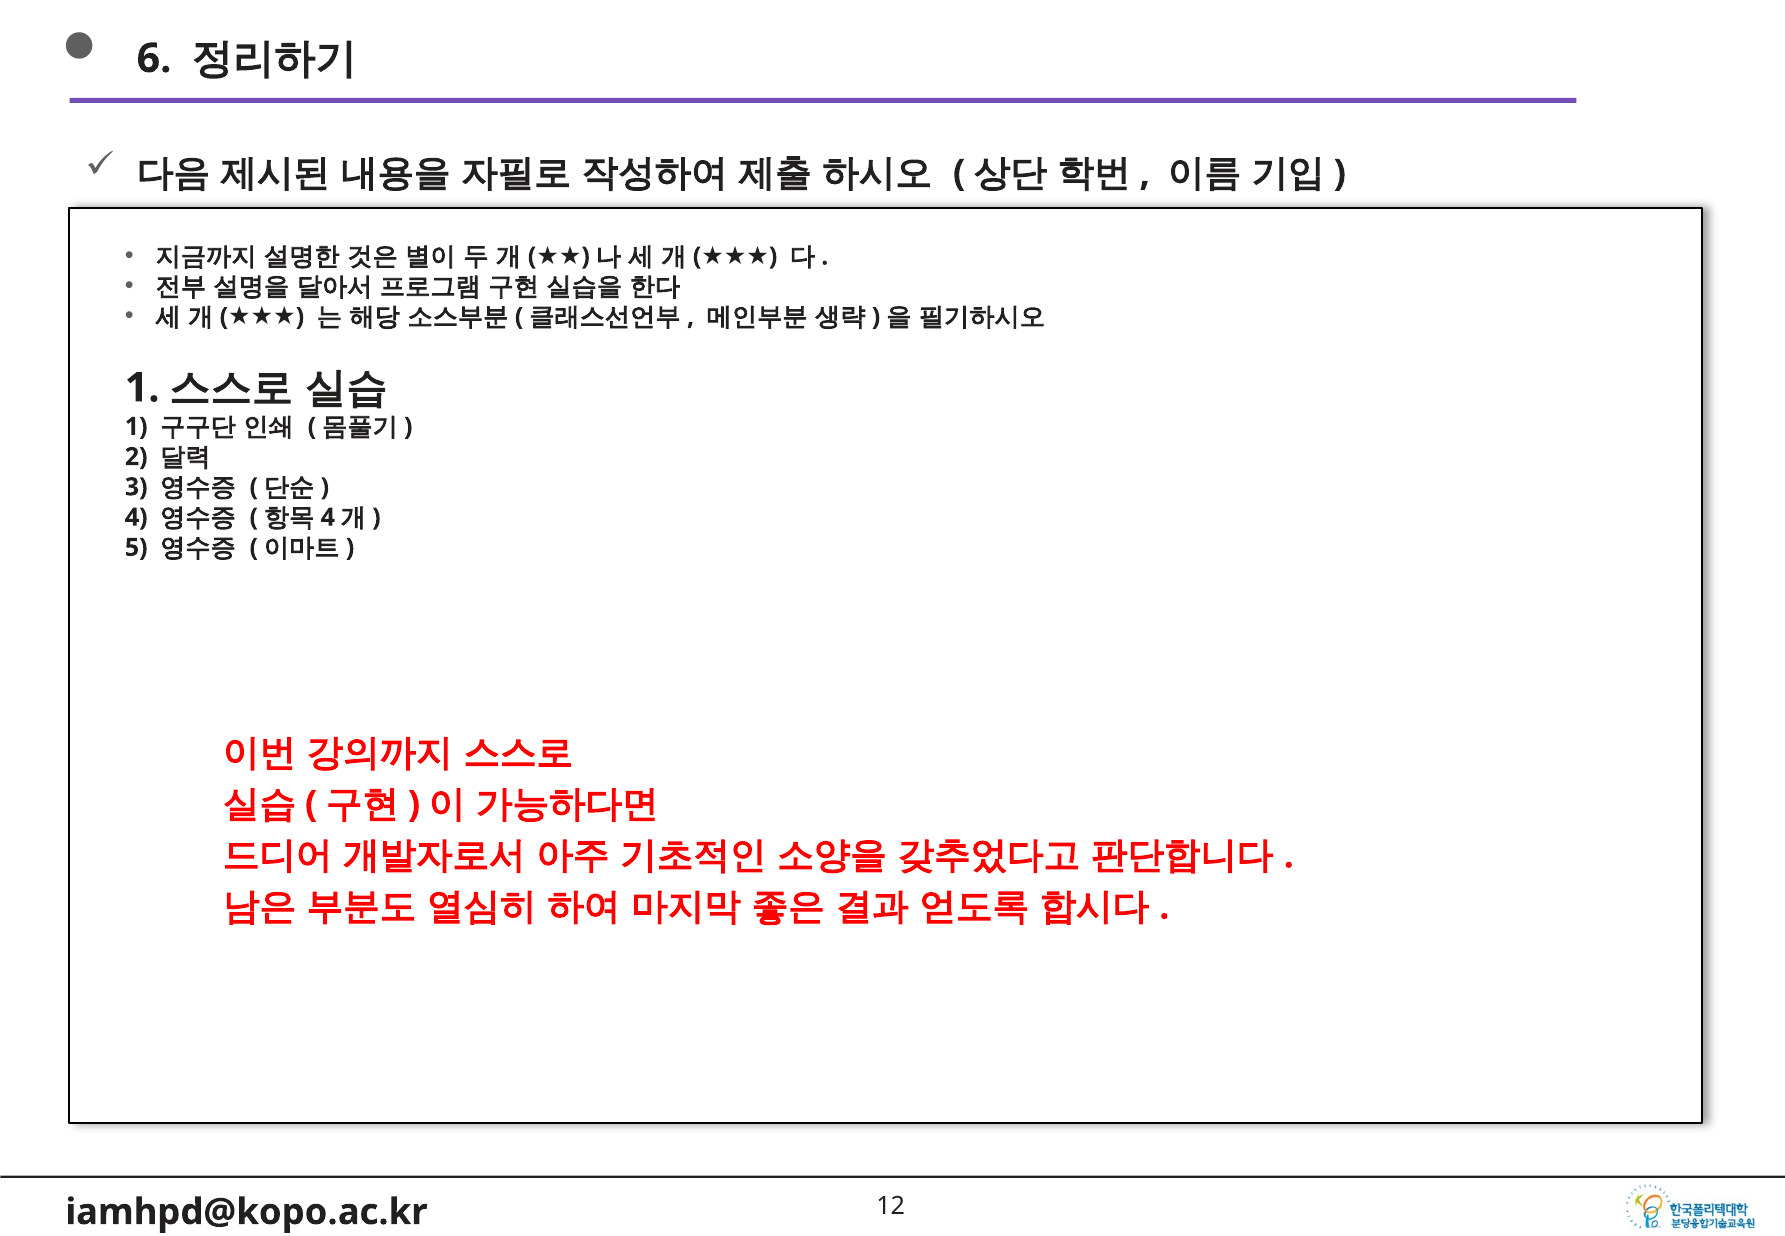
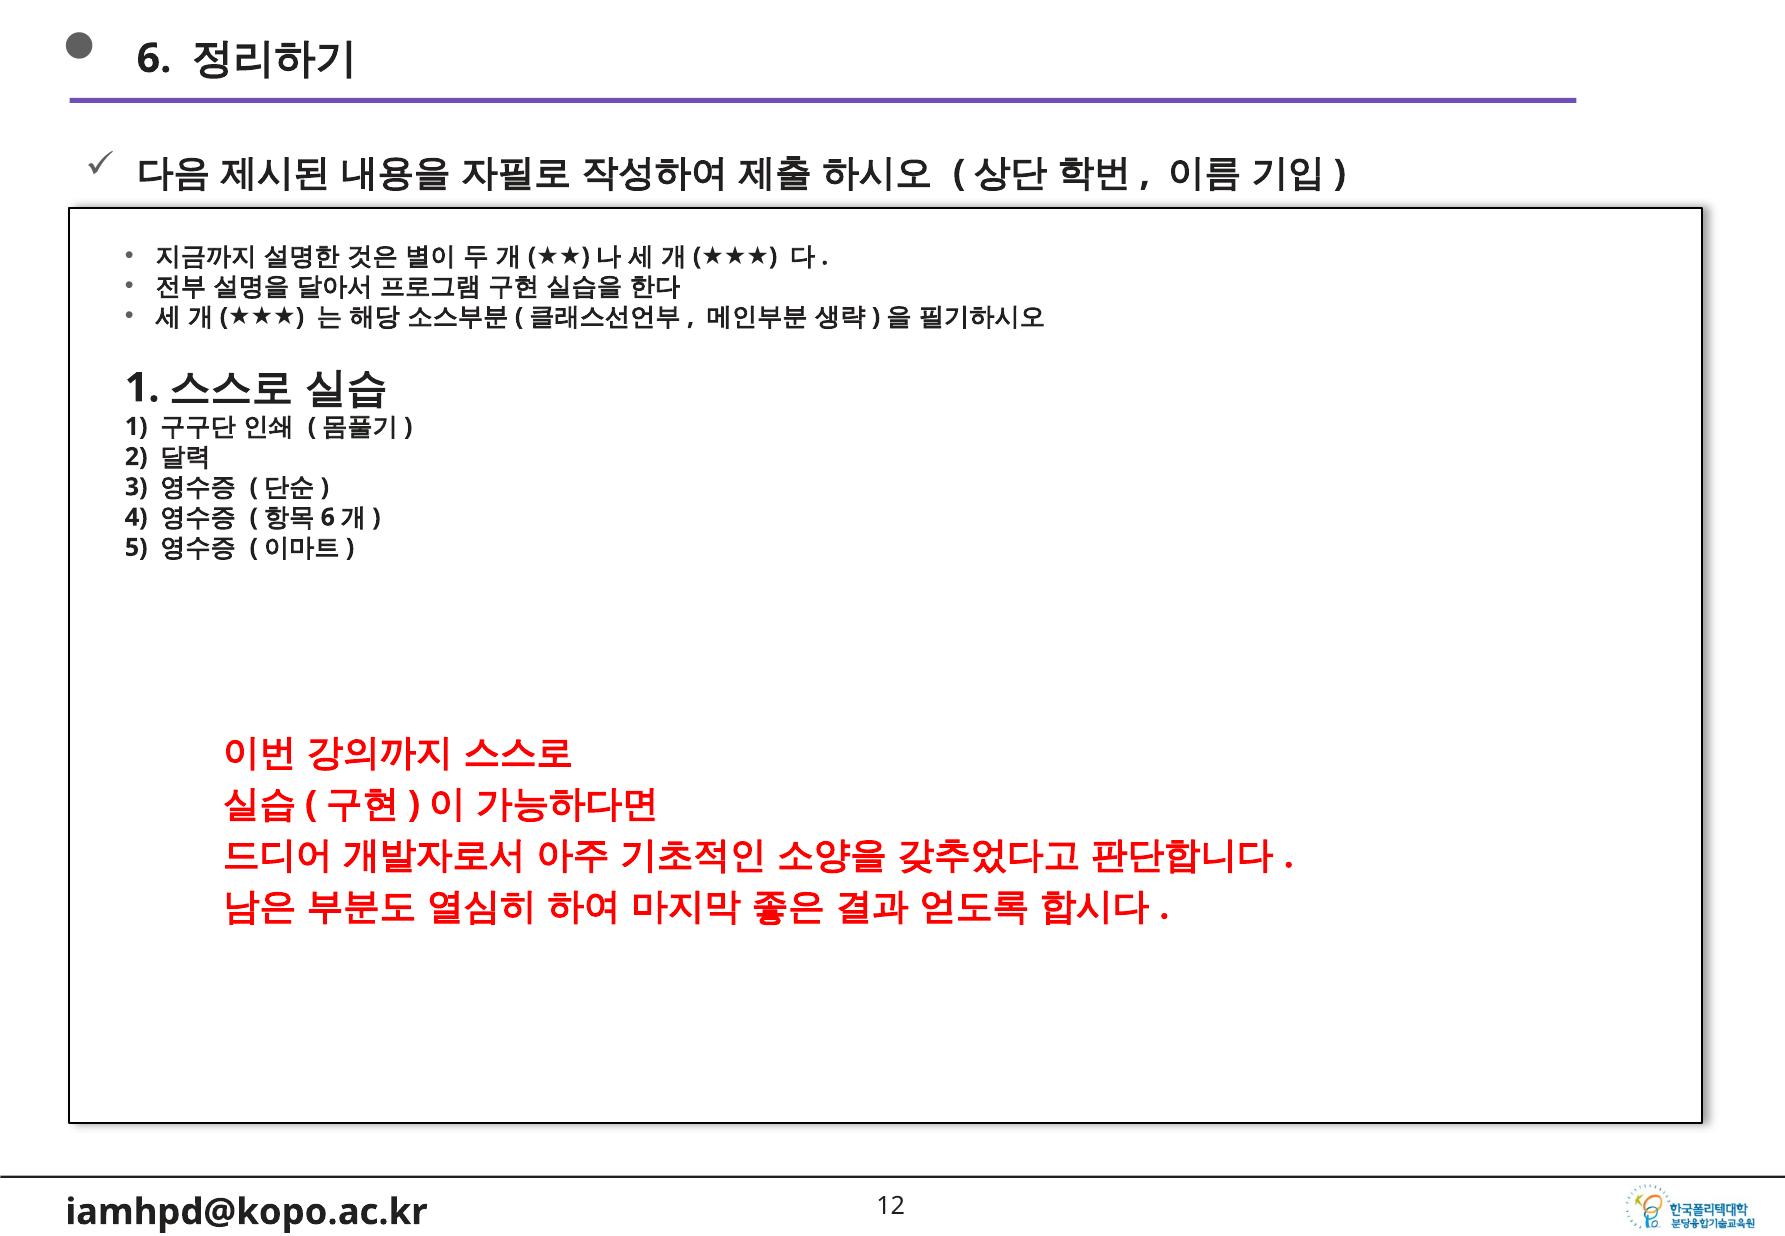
4: 4 -> 6 (328, 517)
